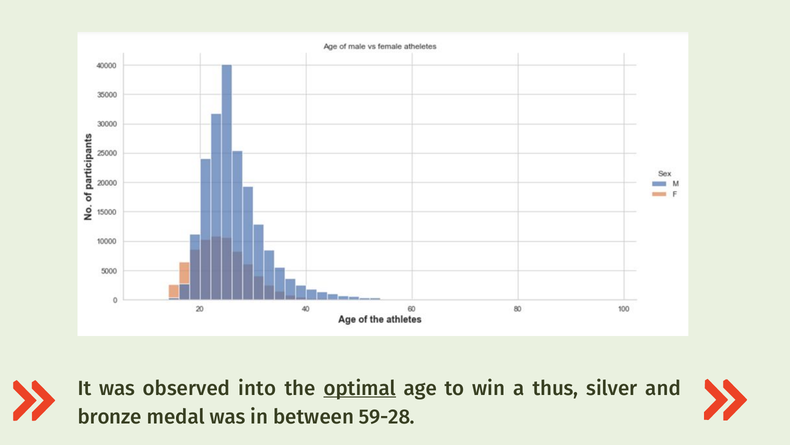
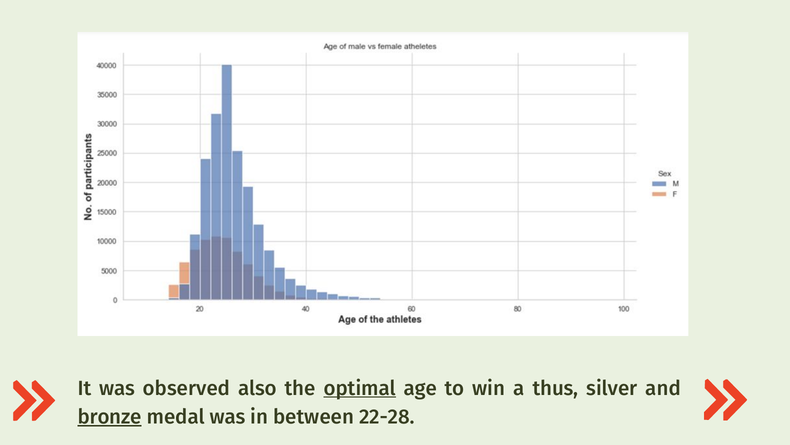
into: into -> also (257, 388)
bronze underline: none -> present (110, 416)
59-28: 59-28 -> 22-28 (387, 416)
